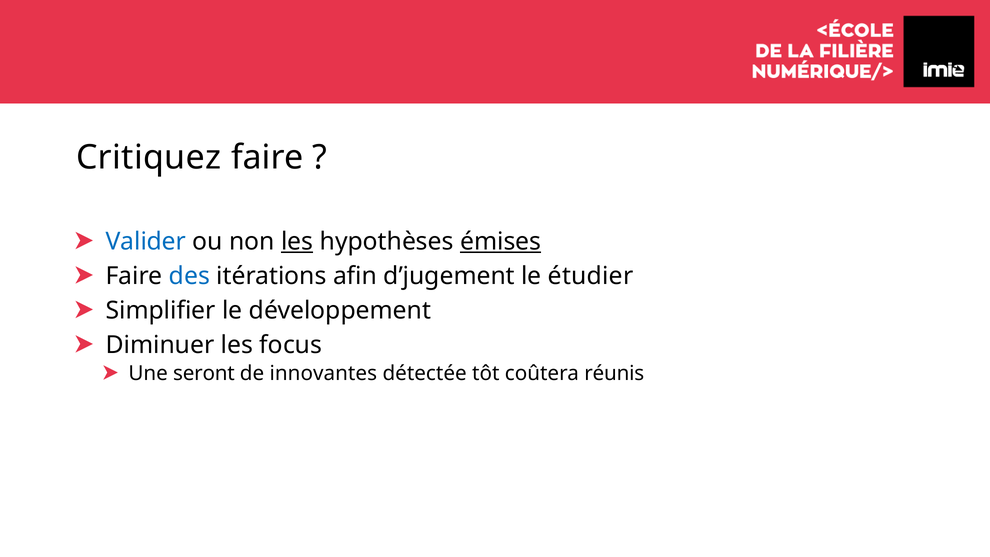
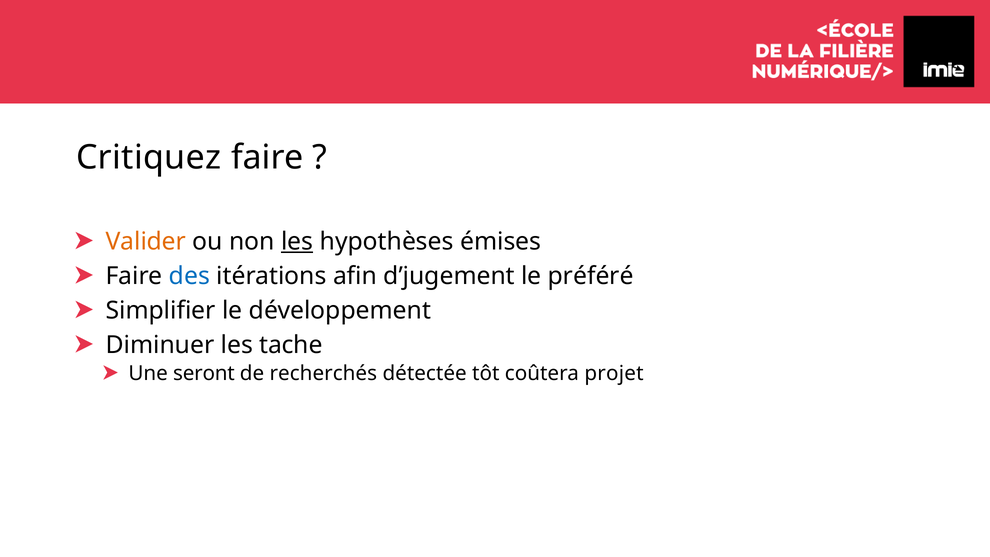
Valider colour: blue -> orange (146, 242)
émises underline: present -> none (501, 242)
étudier: étudier -> préféré (591, 276)
focus: focus -> tache (291, 345)
innovantes: innovantes -> recherchés (323, 374)
réunis: réunis -> projet (614, 374)
